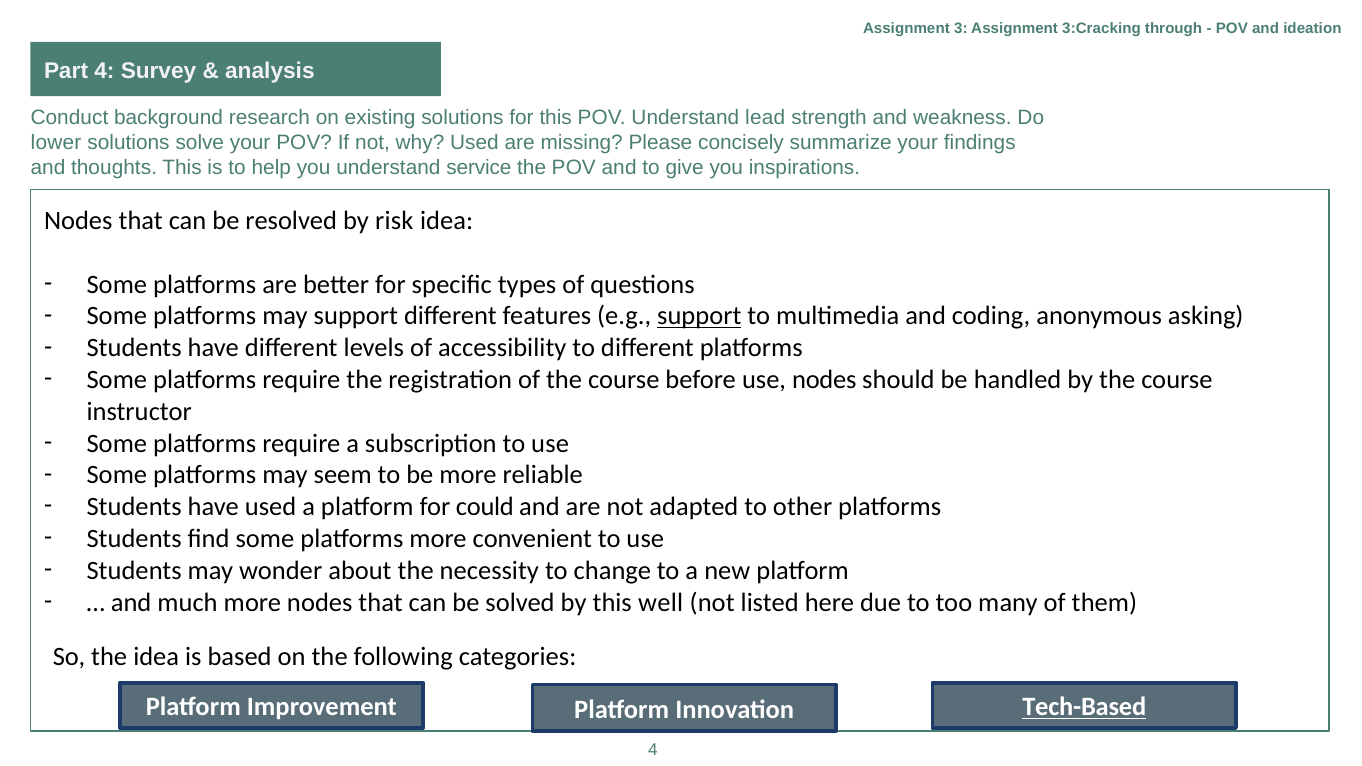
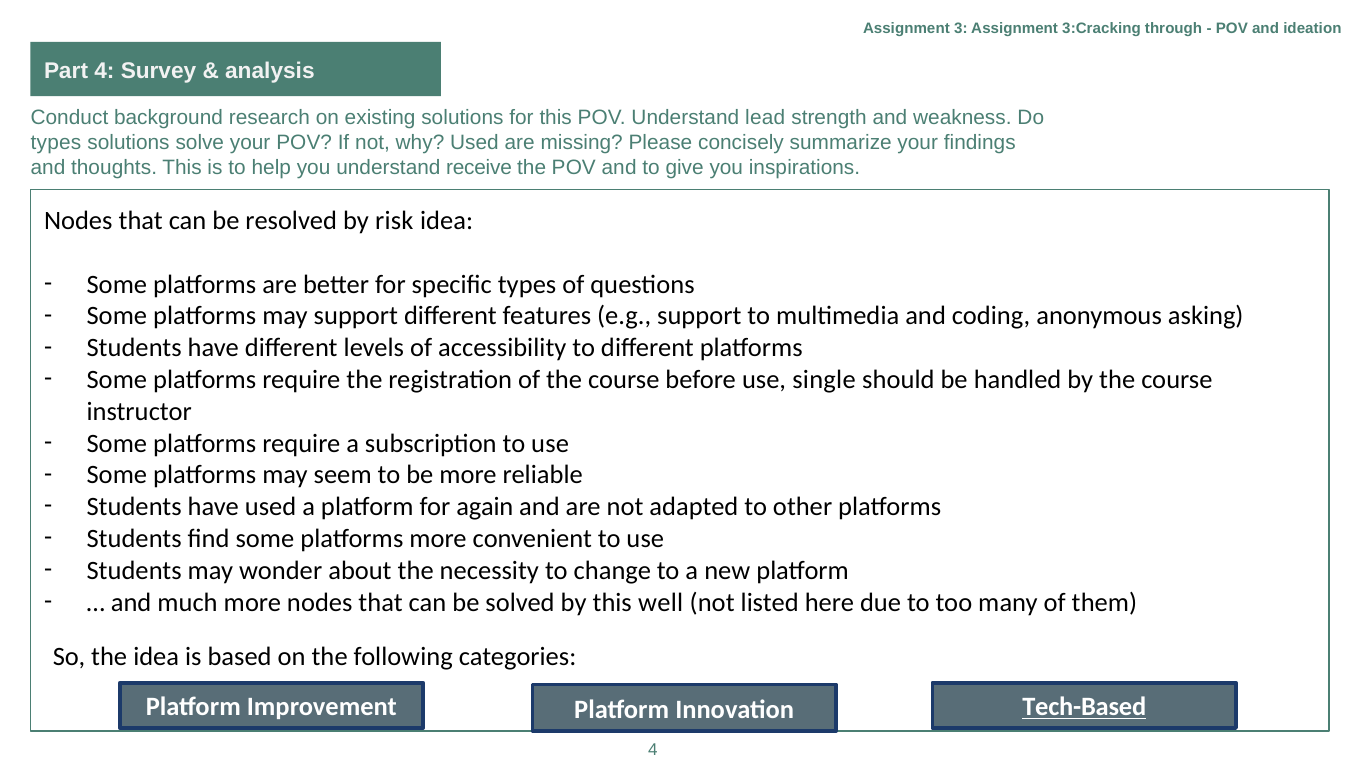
lower: lower -> types (56, 143)
service: service -> receive (479, 168)
support underline: present -> none (699, 316)
use nodes: nodes -> single (824, 380)
could: could -> again (485, 507)
